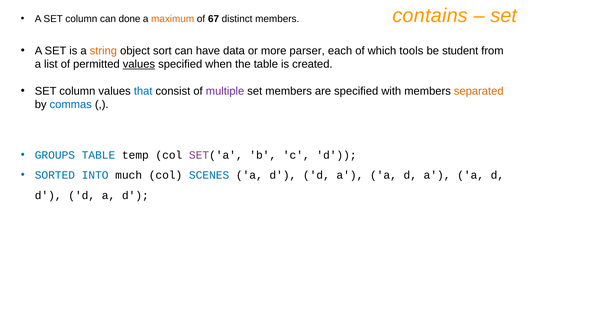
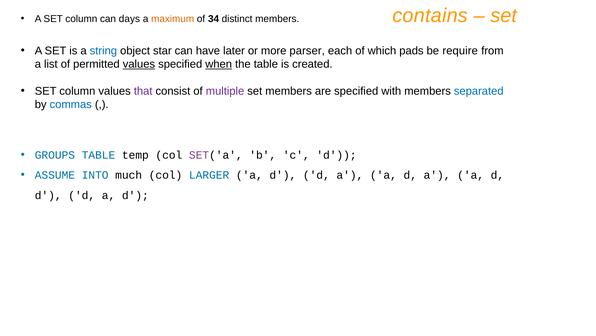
done: done -> days (129, 19)
67: 67 -> 34 (214, 19)
string colour: orange -> blue (103, 51)
sort: sort -> star (162, 51)
data: data -> later (234, 51)
tools: tools -> pads (411, 51)
student: student -> require (460, 51)
when underline: none -> present (219, 64)
that colour: blue -> purple (143, 91)
separated colour: orange -> blue (479, 91)
SORTED: SORTED -> ASSUME (55, 175)
SCENES: SCENES -> LARGER (209, 175)
